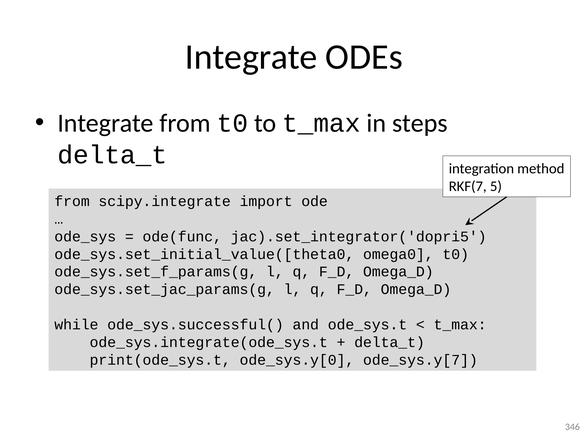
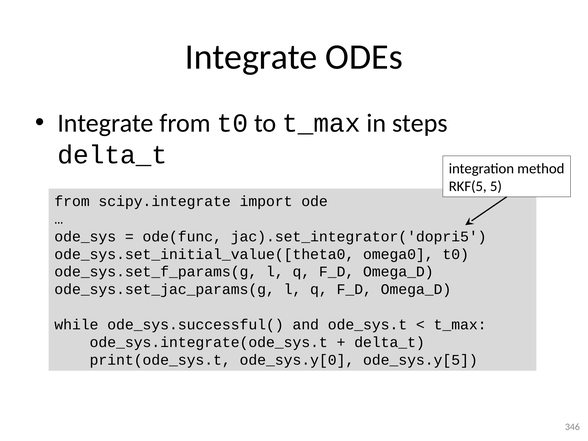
RKF(7: RKF(7 -> RKF(5 (468, 186)
ode_sys.y[7: ode_sys.y[7 -> ode_sys.y[5 (420, 360)
